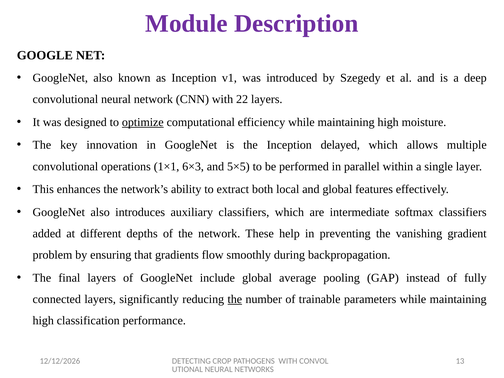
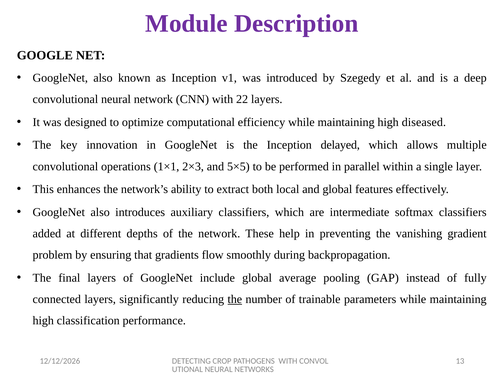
optimize underline: present -> none (143, 122)
moisture: moisture -> diseased (424, 122)
6×3: 6×3 -> 2×3 (193, 166)
